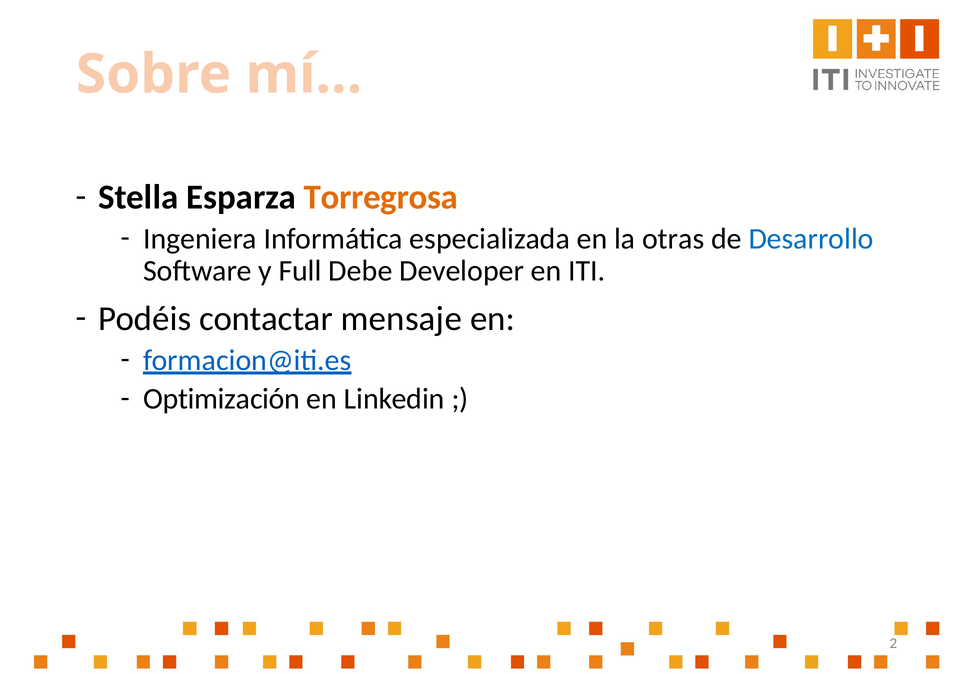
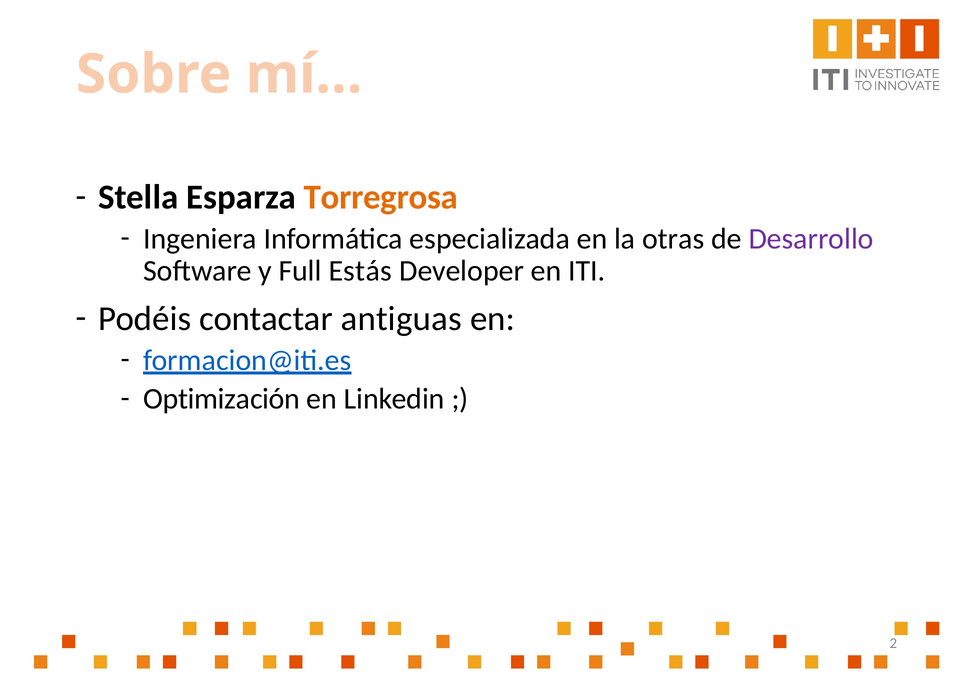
Desarrollo colour: blue -> purple (811, 239)
Debe: Debe -> Estás (360, 271)
mensaje: mensaje -> antiguas (401, 318)
